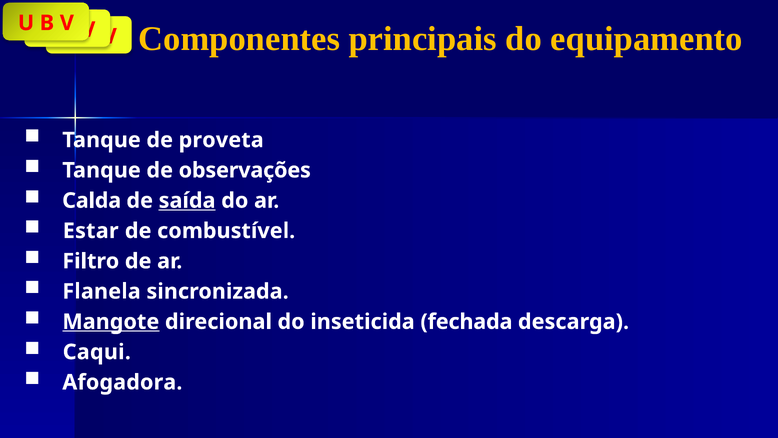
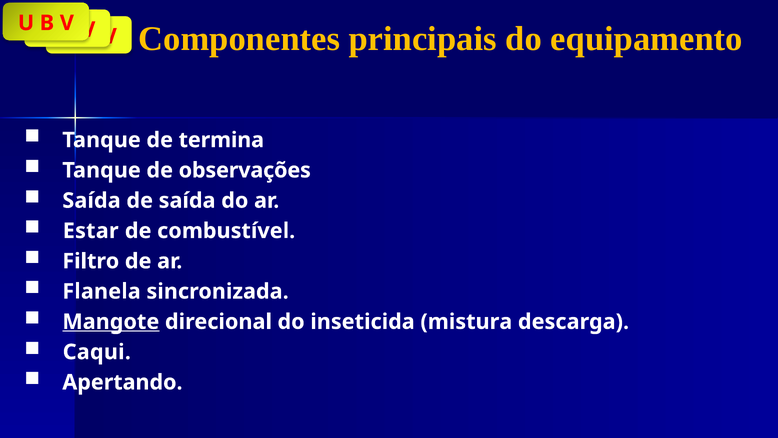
proveta: proveta -> termina (221, 140)
Calda: Calda -> Saída (92, 200)
saída underline: present -> none (187, 200)
fechada: fechada -> mistura (466, 322)
Afogadora: Afogadora -> Apertando (122, 382)
